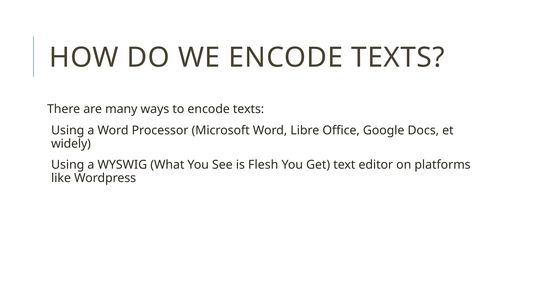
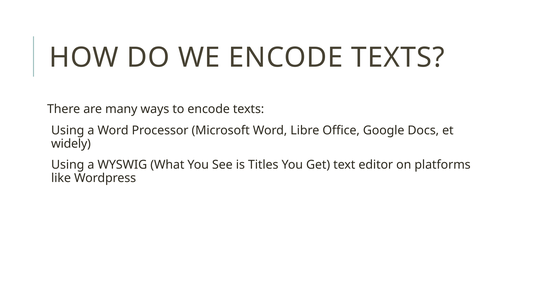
Flesh: Flesh -> Titles (263, 165)
